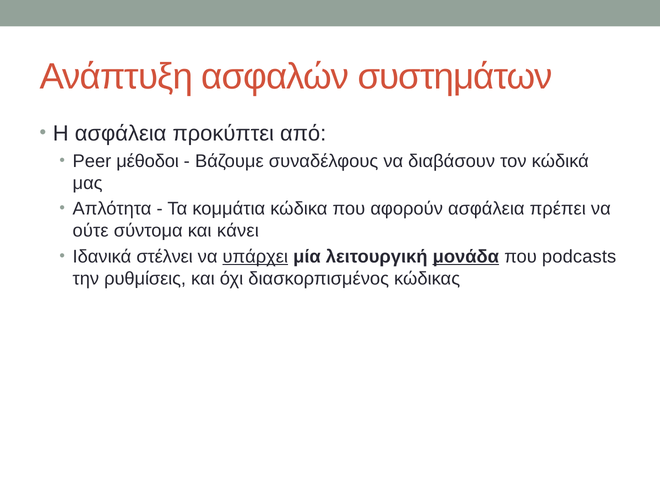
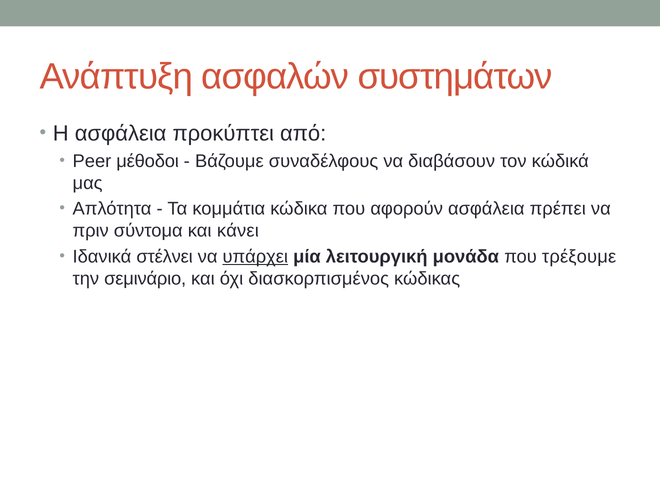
ούτε: ούτε -> πριν (91, 231)
μονάδα underline: present -> none (466, 257)
podcasts: podcasts -> τρέξουμε (579, 257)
ρυθμίσεις: ρυθμίσεις -> σεμινάριο (145, 279)
